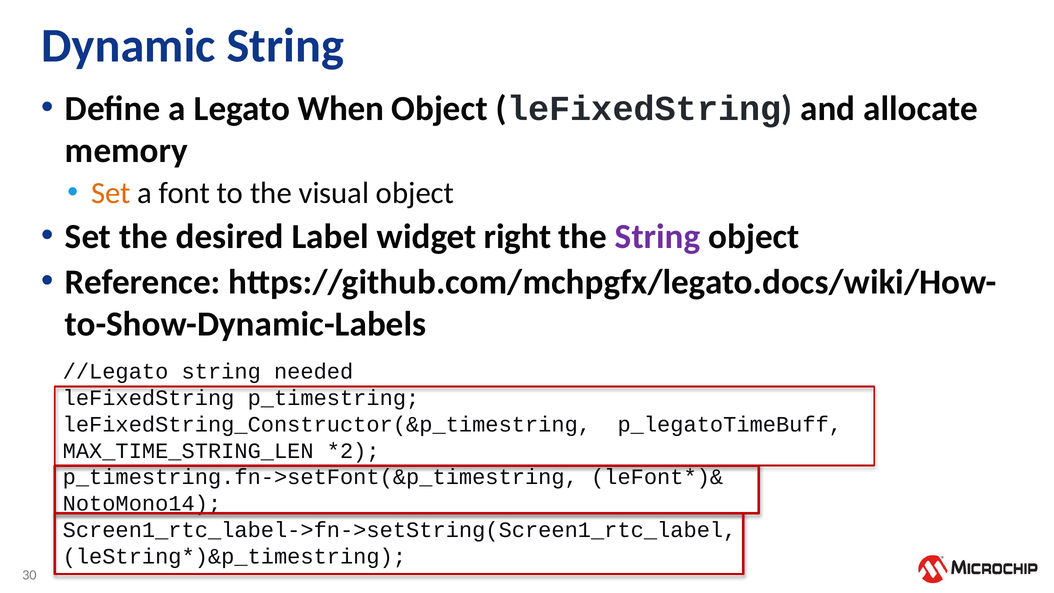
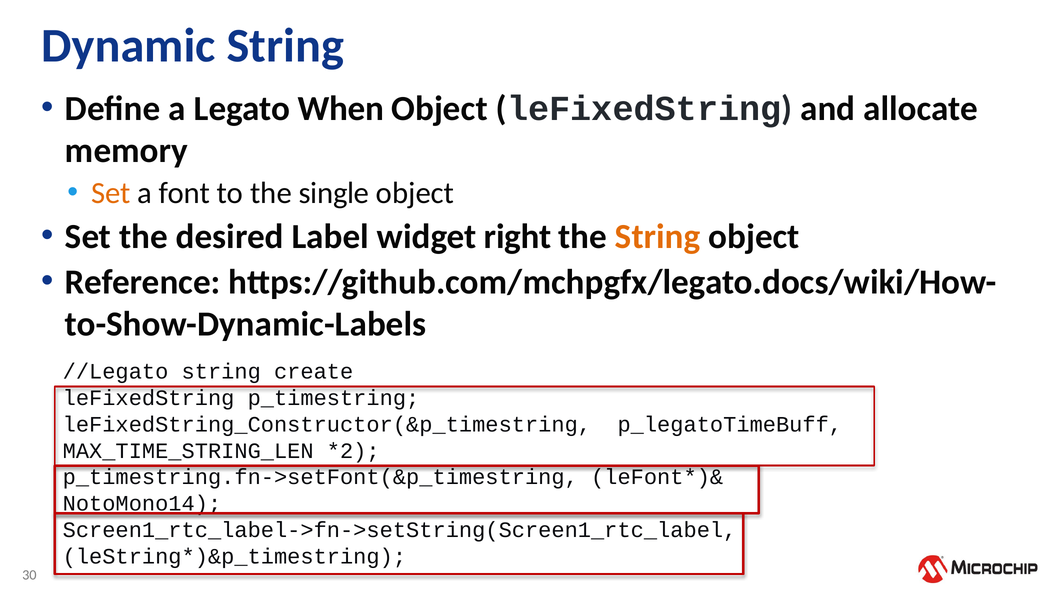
visual: visual -> single (334, 193)
String colour: purple -> orange (658, 237)
needed: needed -> create (314, 372)
